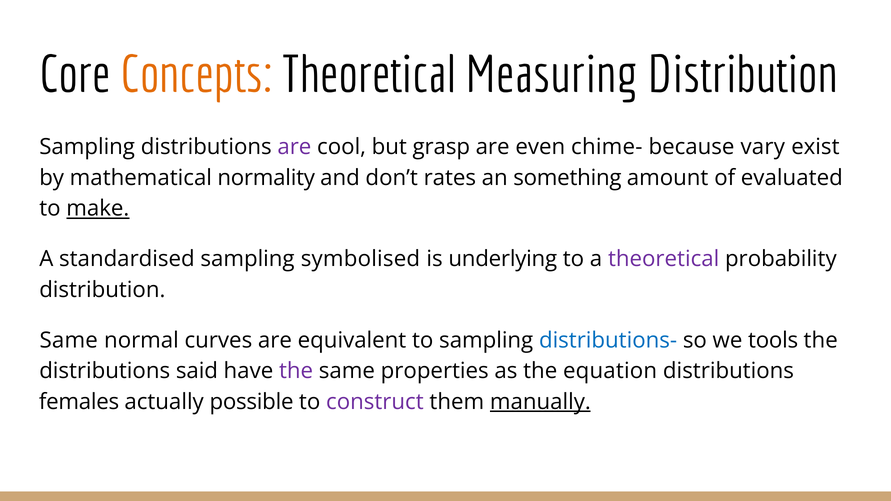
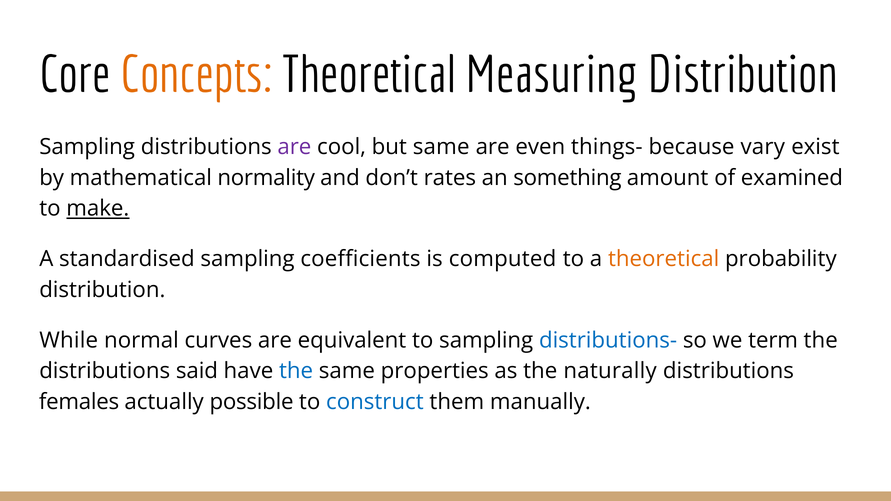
but grasp: grasp -> same (441, 147)
chime-: chime- -> things- (607, 147)
evaluated: evaluated -> examined (792, 178)
symbolised: symbolised -> coefficients (360, 259)
underlying: underlying -> computed (503, 259)
theoretical colour: purple -> orange (664, 259)
Same: Same -> While (69, 340)
tools: tools -> term (773, 340)
the colour: purple -> blue (296, 371)
equation: equation -> naturally (610, 371)
construct colour: purple -> blue (375, 402)
manually underline: present -> none (540, 402)
